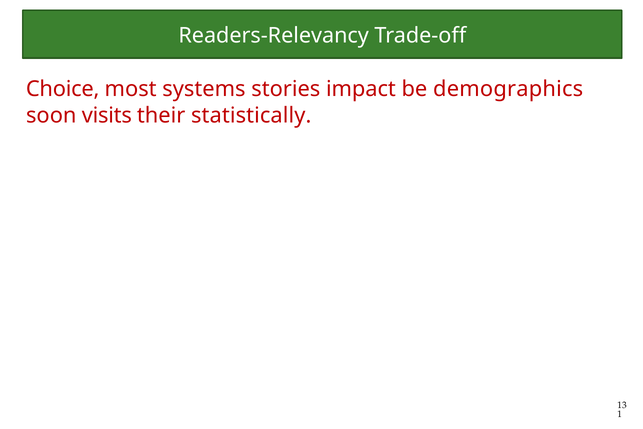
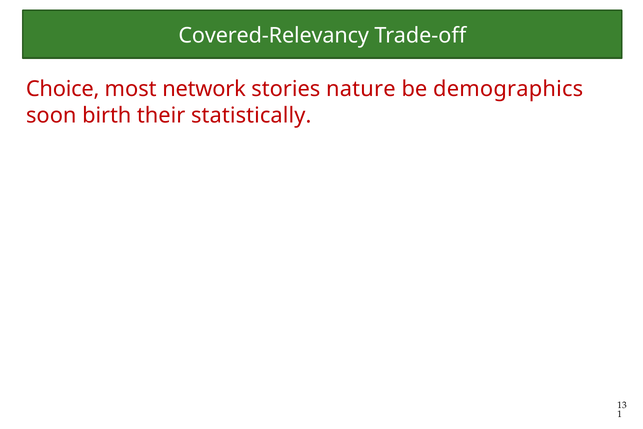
Readers-Relevancy: Readers-Relevancy -> Covered-Relevancy (274, 36)
systems: systems -> network (204, 89)
impact: impact -> nature (361, 89)
visits: visits -> birth (107, 115)
